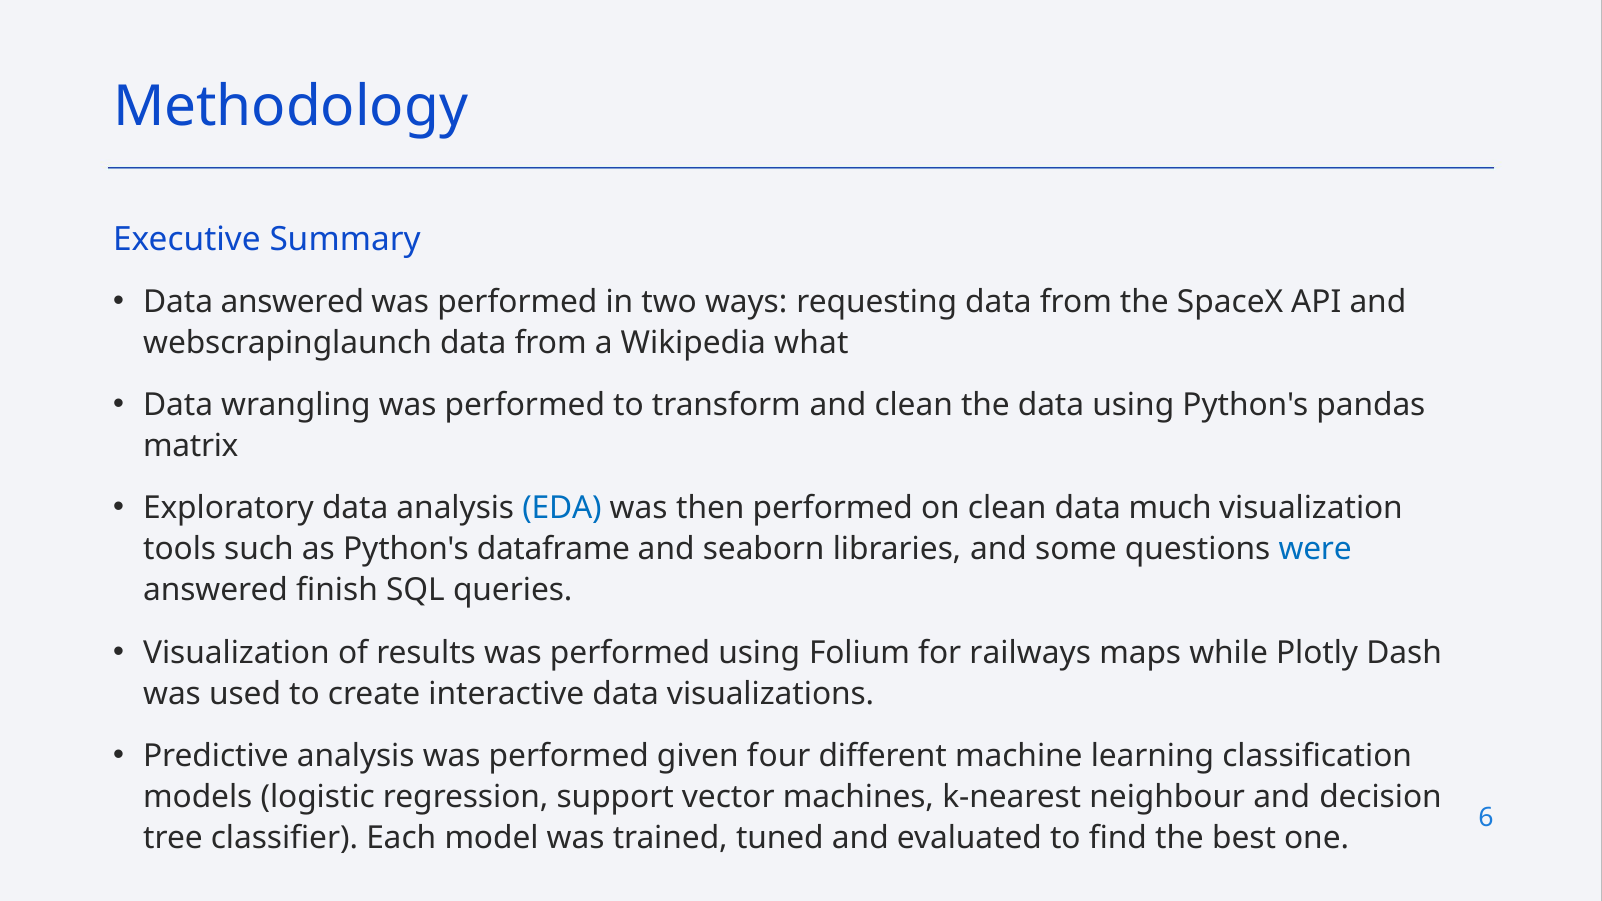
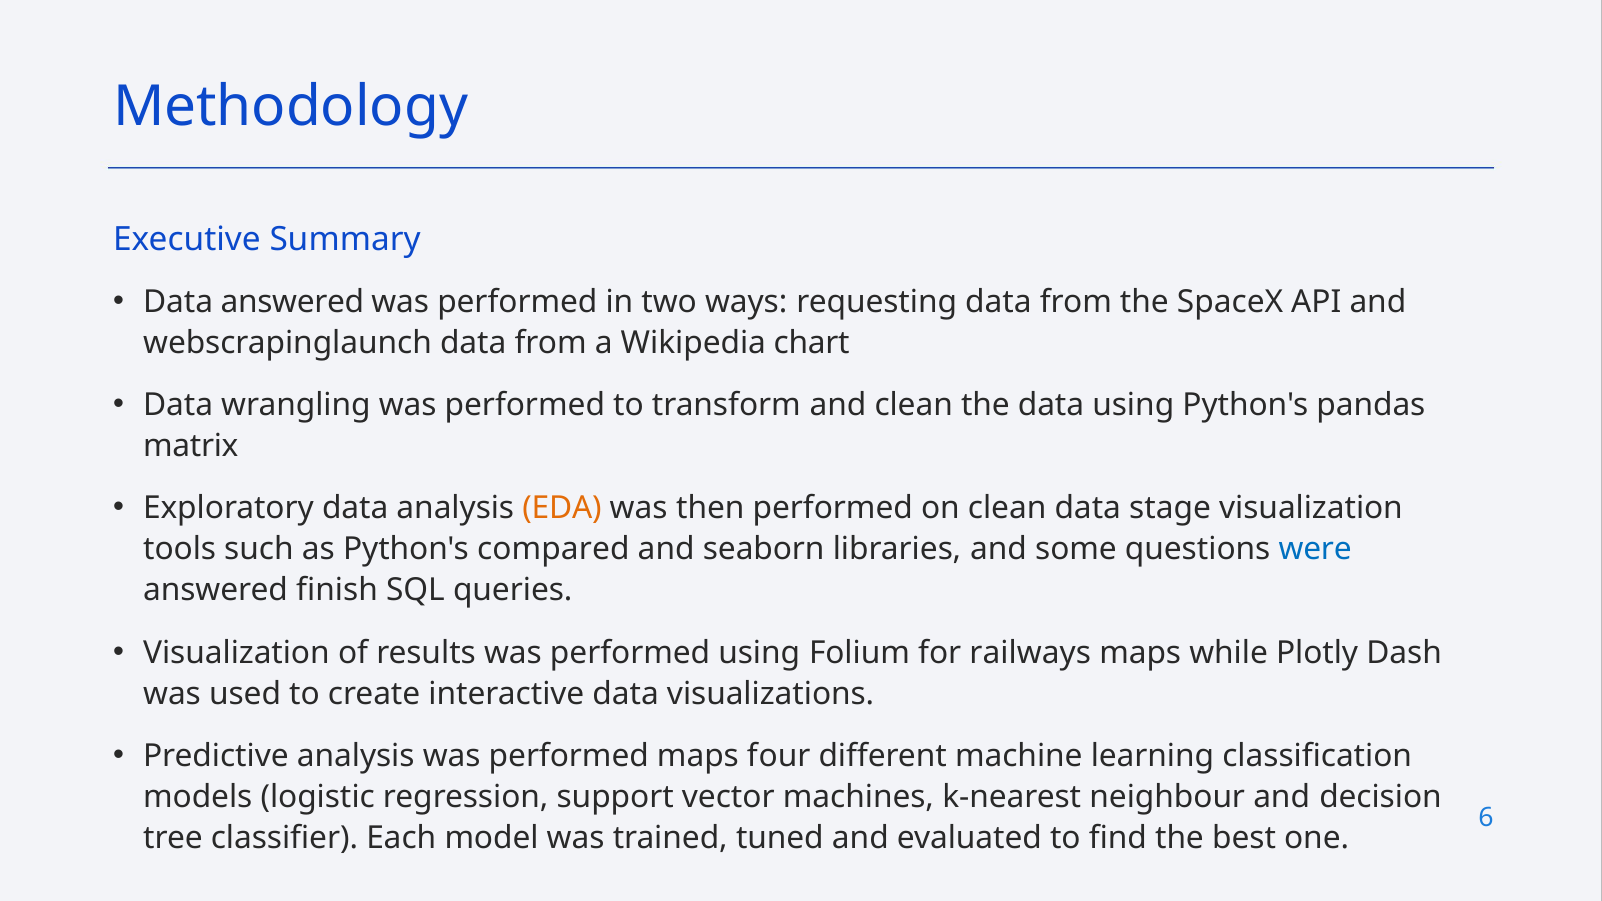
what: what -> chart (812, 343)
EDA colour: blue -> orange (562, 508)
much: much -> stage (1170, 508)
dataframe: dataframe -> compared (553, 550)
performed given: given -> maps (698, 756)
